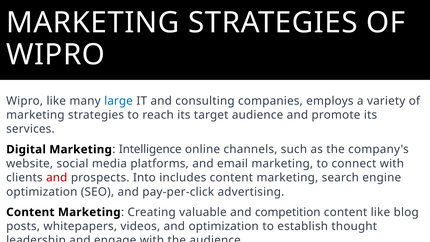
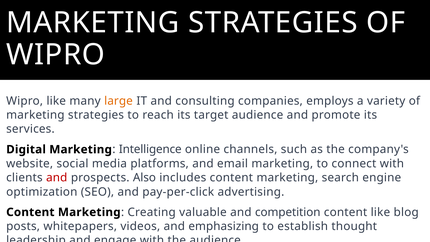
large colour: blue -> orange (118, 101)
Into: Into -> Also (144, 178)
and optimization: optimization -> emphasizing (224, 226)
